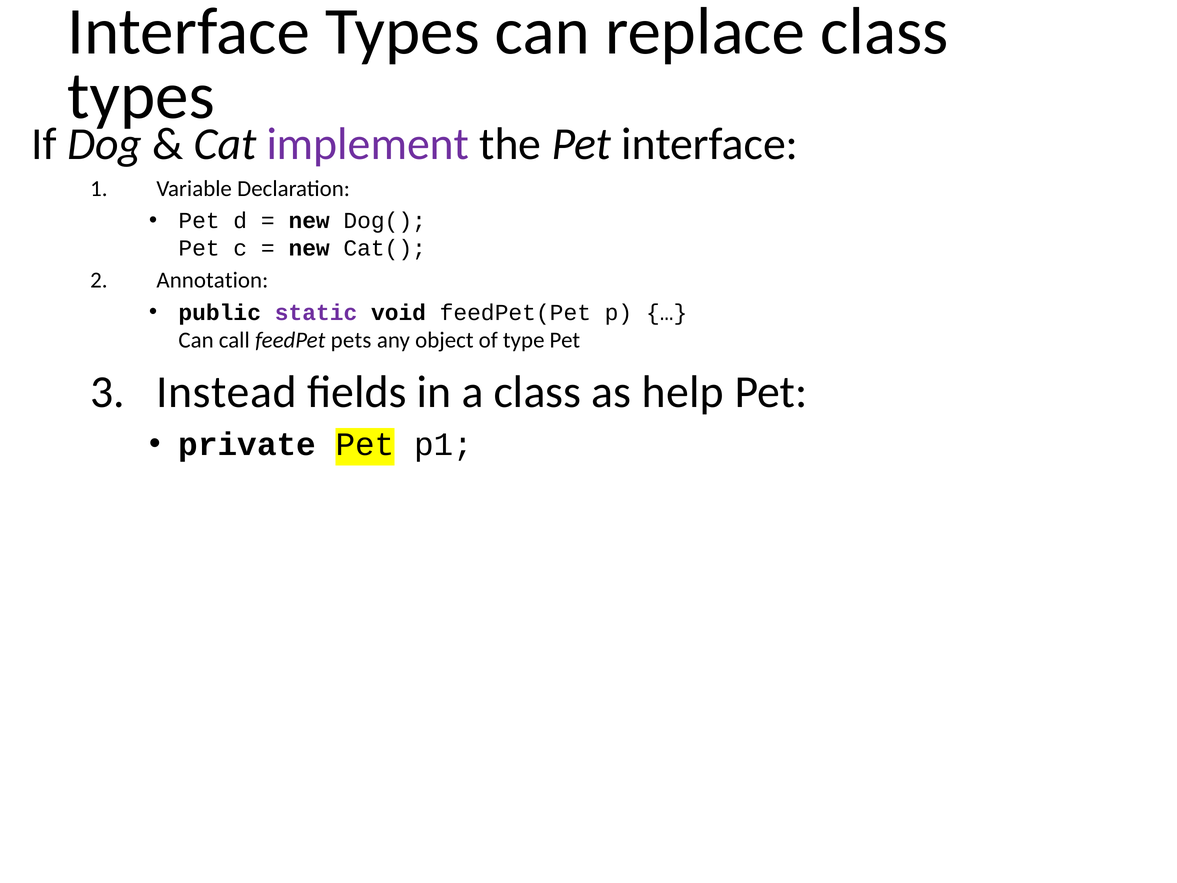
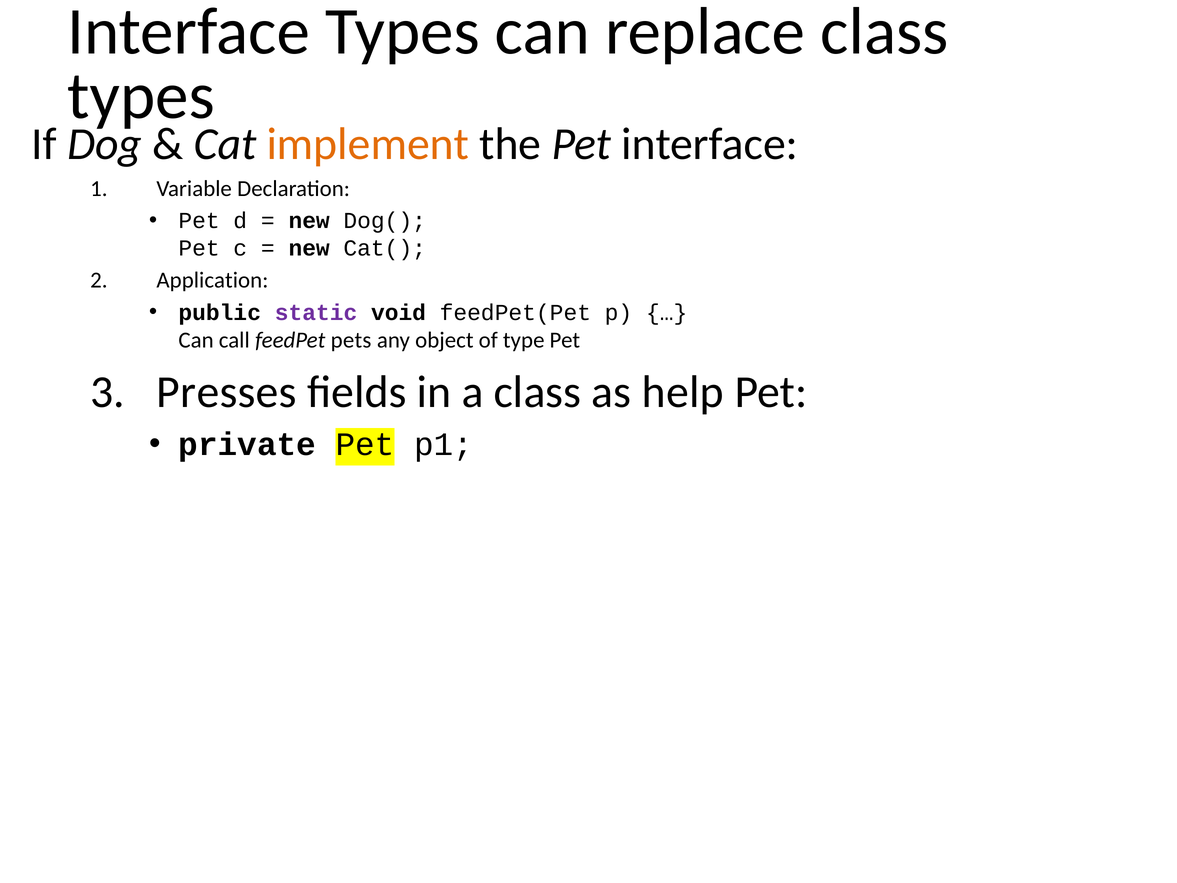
implement colour: purple -> orange (368, 144)
Annotation: Annotation -> Application (212, 280)
Instead: Instead -> Presses (227, 392)
